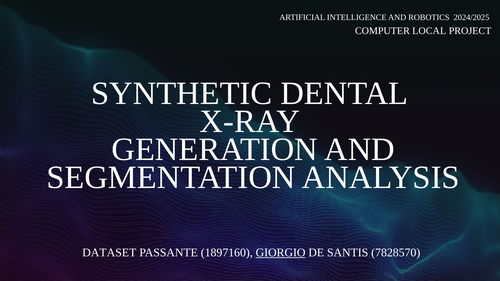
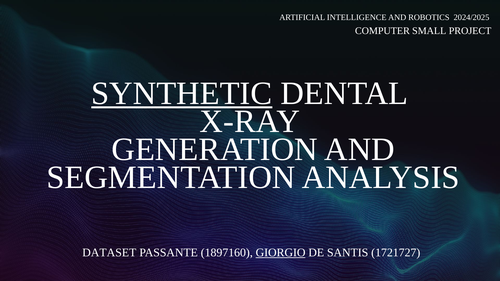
LOCAL: LOCAL -> SMALL (429, 31)
SYNTHETIC underline: none -> present (182, 93)
7828570: 7828570 -> 1721727 (396, 253)
